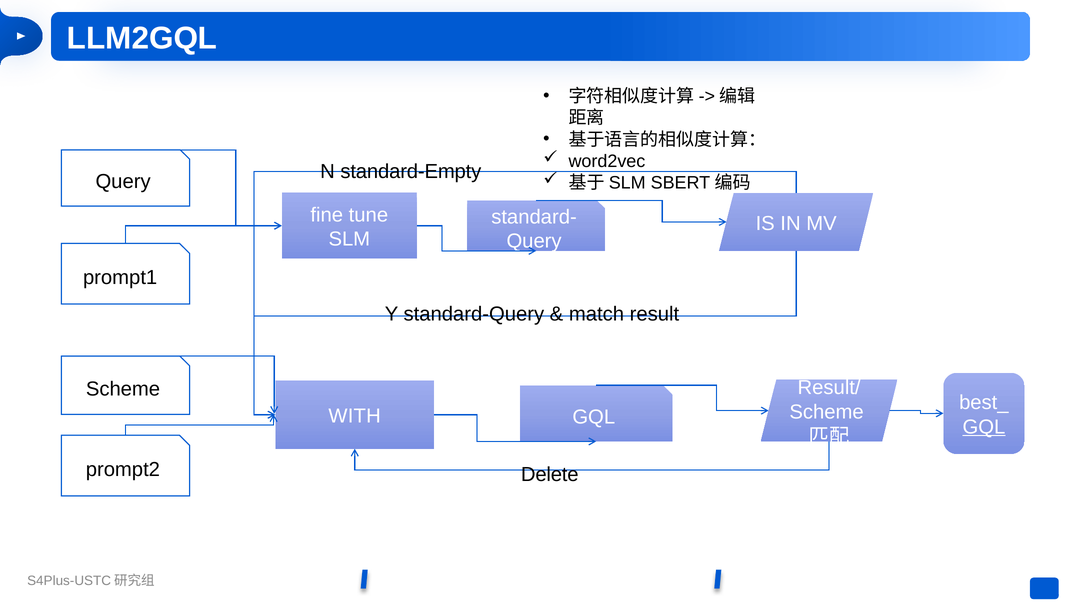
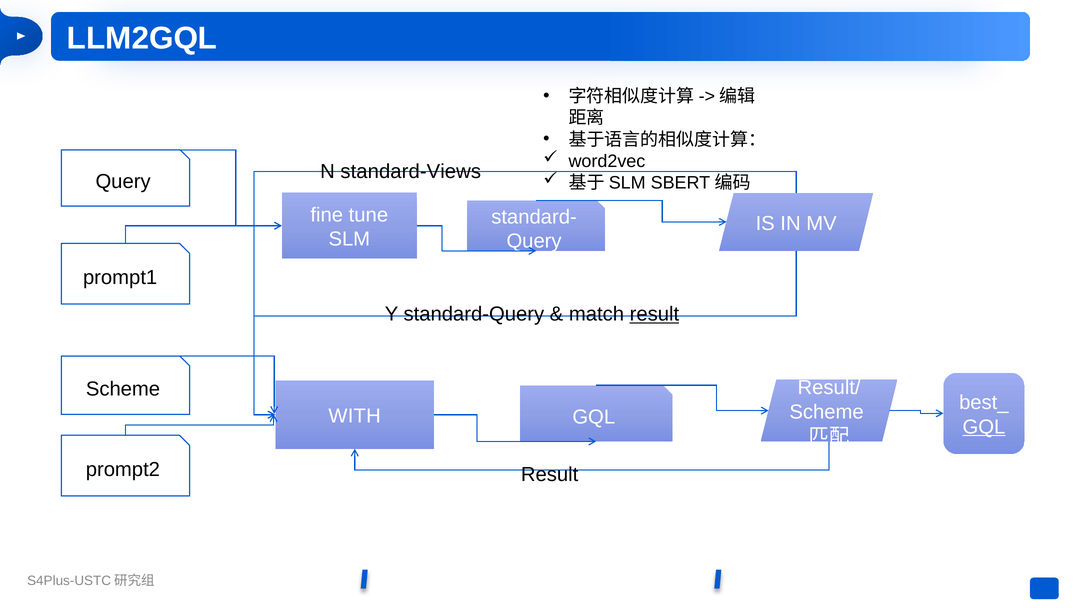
standard-Empty: standard-Empty -> standard-Views (411, 172)
result underline: none -> present (654, 314)
Delete: Delete -> Result (550, 475)
